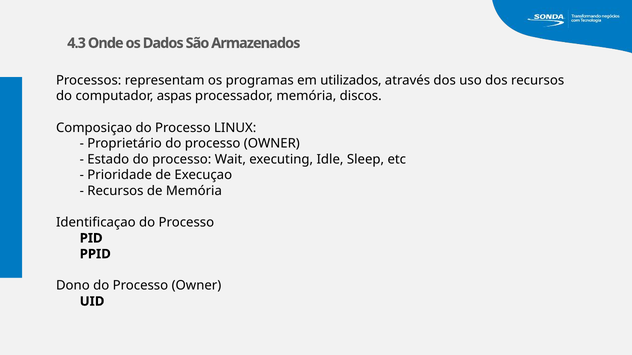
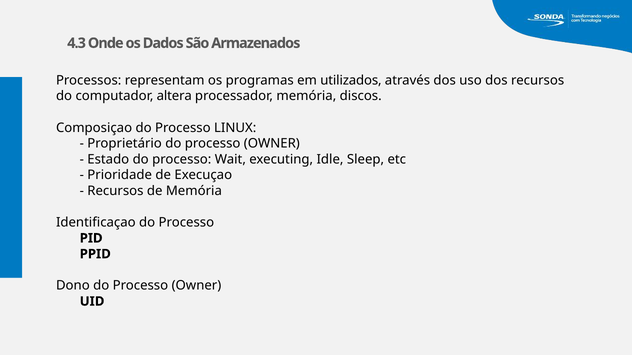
aspas: aspas -> altera (174, 96)
